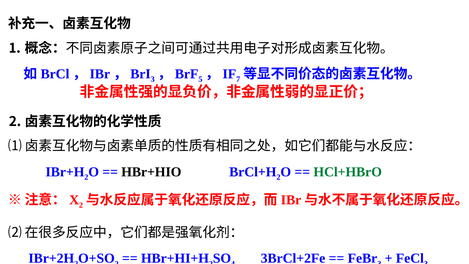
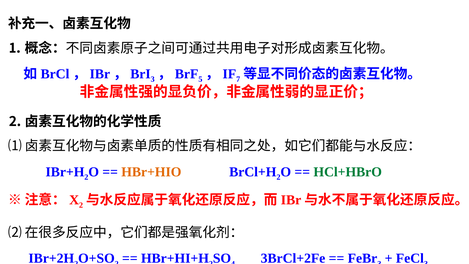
HBr+HIO colour: black -> orange (151, 172)
